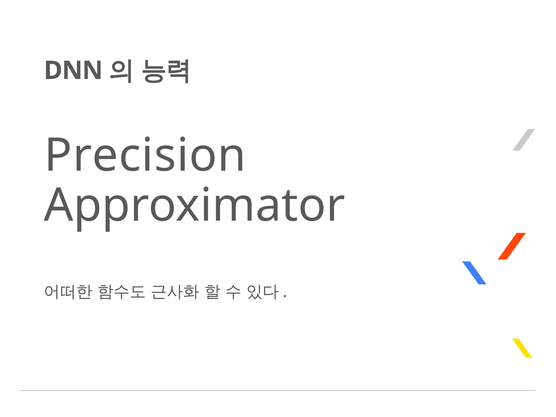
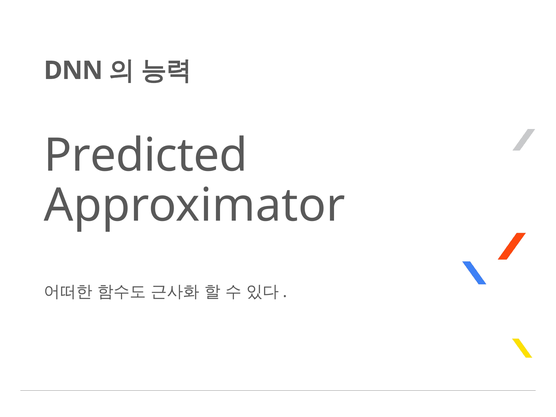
Precision: Precision -> Predicted (146, 155)
